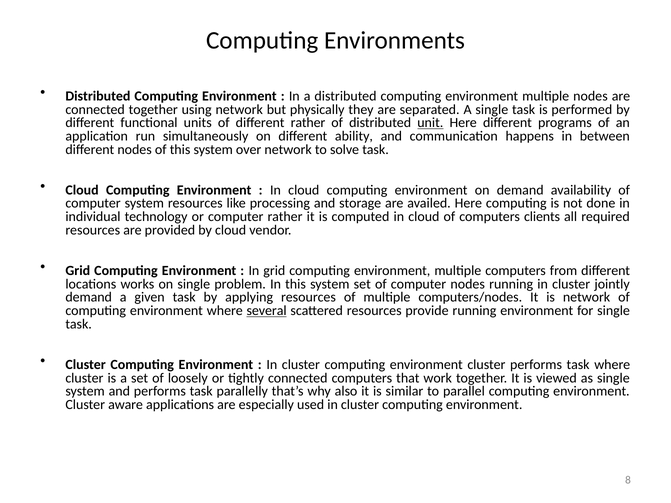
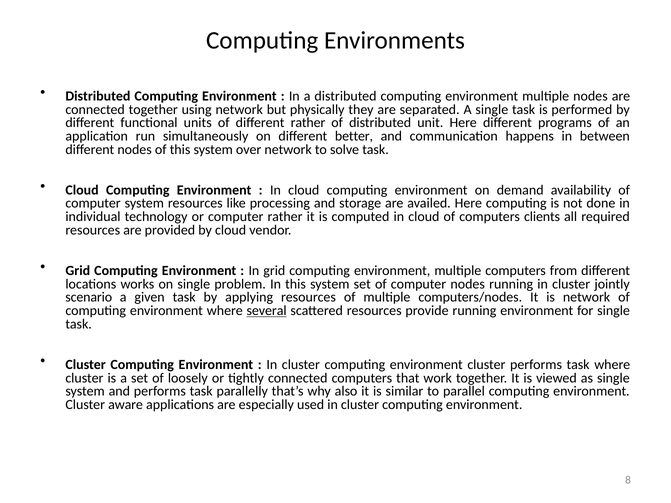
unit underline: present -> none (430, 123)
ability: ability -> better (354, 136)
demand: demand -> scenario (89, 297)
